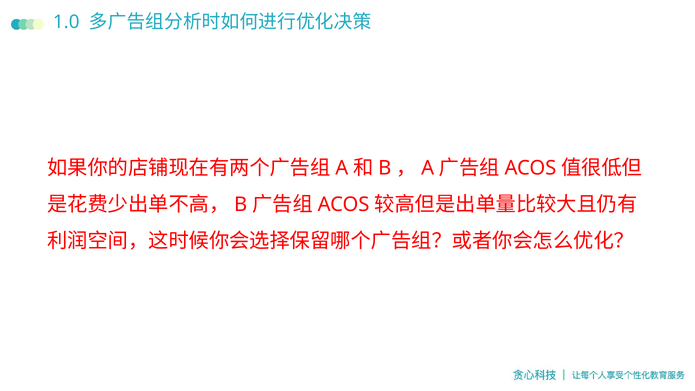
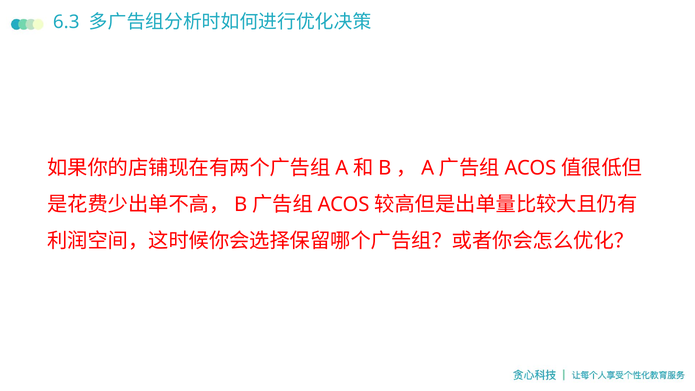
1.0: 1.0 -> 6.3 (66, 22)
